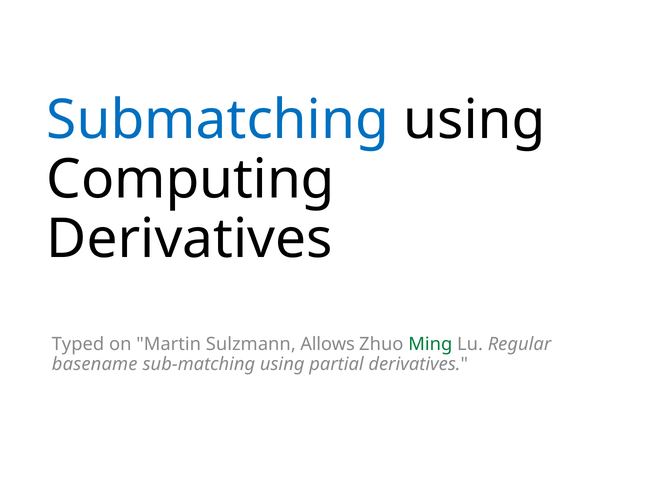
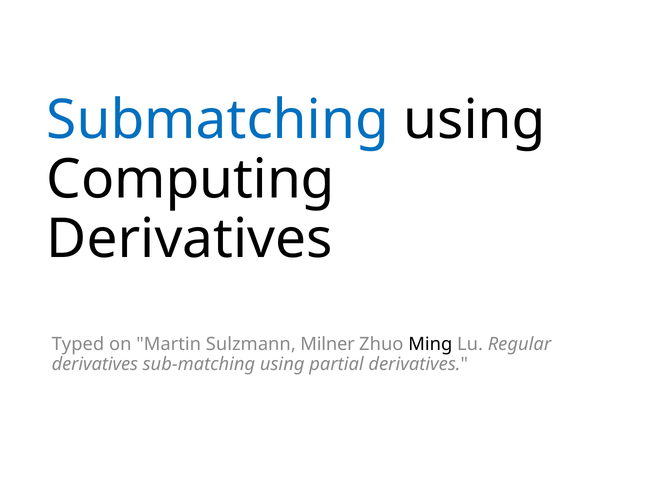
Allows: Allows -> Milner (328, 344)
Ming colour: green -> black (430, 344)
basename: basename -> derivatives (95, 364)
